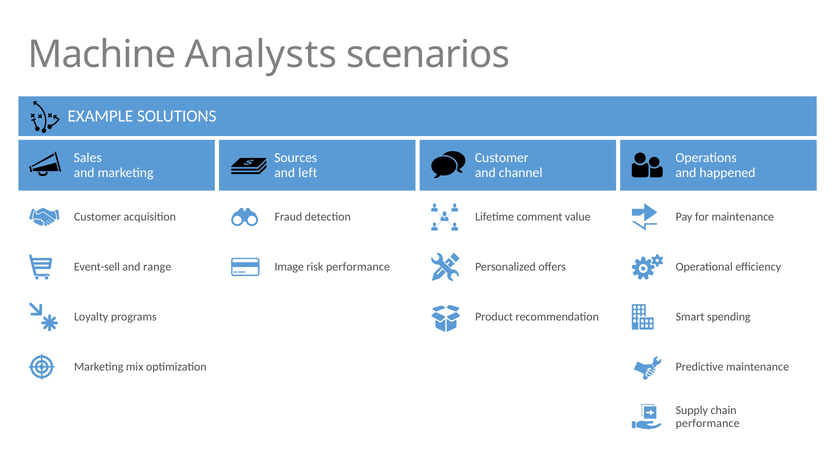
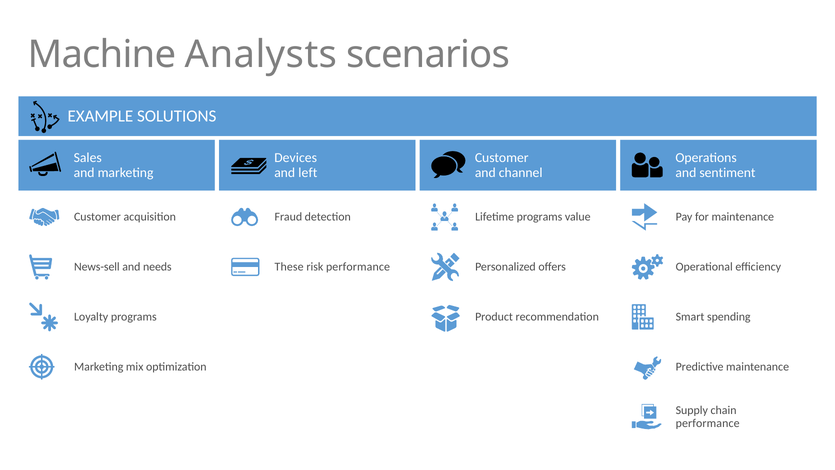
Sources: Sources -> Devices (296, 158)
happened: happened -> sentiment (727, 172)
Lifetime comment: comment -> programs (540, 217)
Event-sell: Event-sell -> News-sell (97, 267)
range: range -> needs (157, 267)
Image: Image -> These (289, 267)
